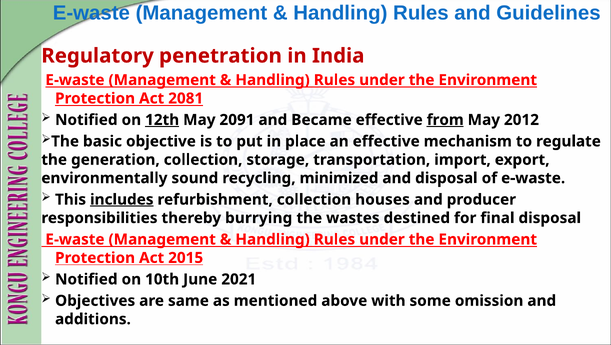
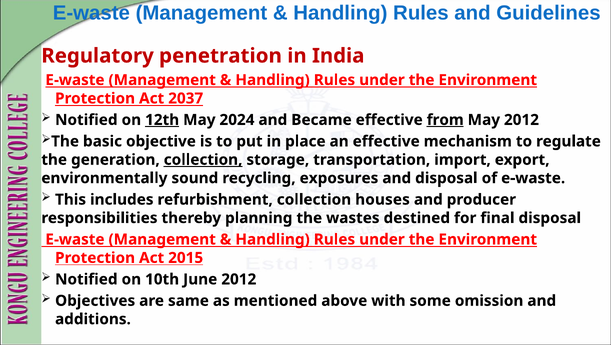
2081: 2081 -> 2037 (186, 98)
2091: 2091 -> 2024 (237, 120)
collection underline: none -> present (203, 160)
minimized: minimized -> exposures (339, 178)
includes underline: present -> none (122, 199)
burrying: burrying -> planning (259, 218)
June 2021: 2021 -> 2012 (239, 279)
